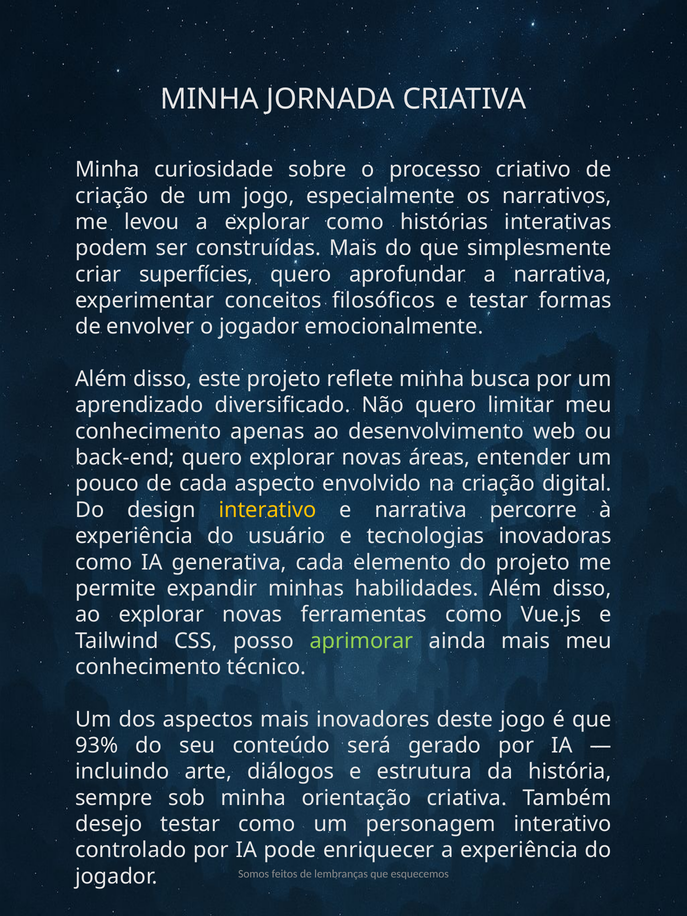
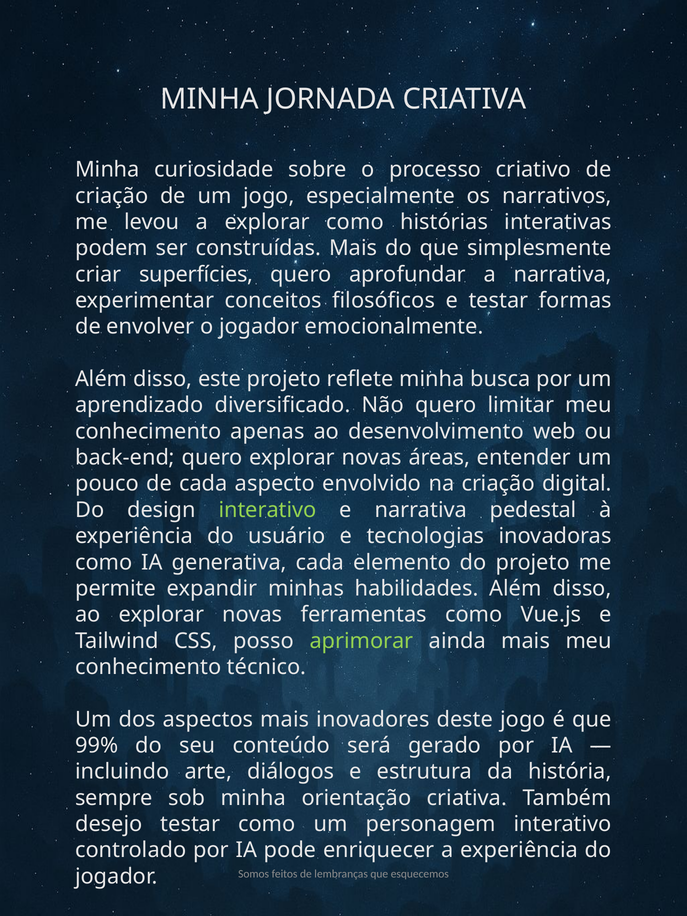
interativo colour: yellow -> light green (268, 510)
percorre: percorre -> pedestal (533, 510)
93%: 93% -> 99% (97, 746)
